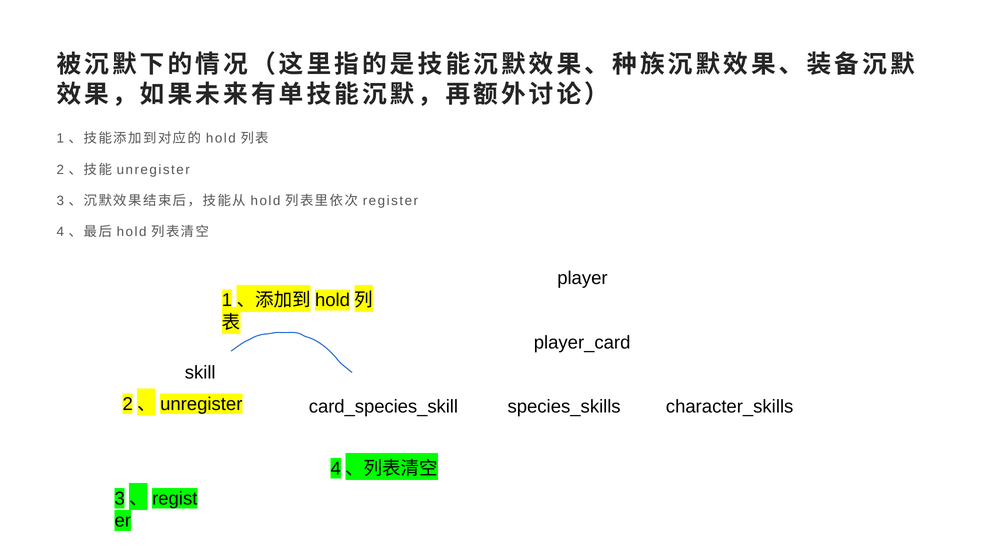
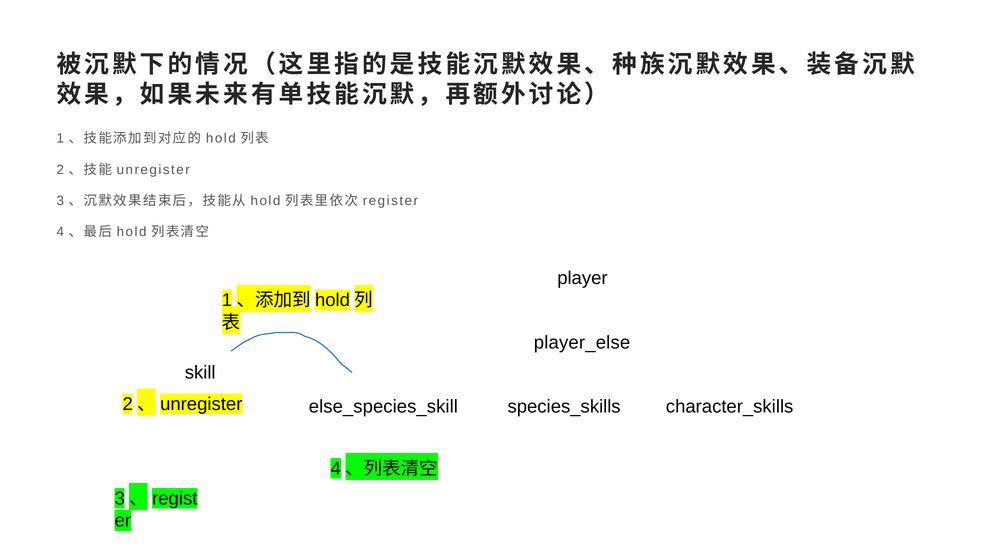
player_card: player_card -> player_else (582, 342)
card_species_skill: card_species_skill -> else_species_skill (383, 407)
